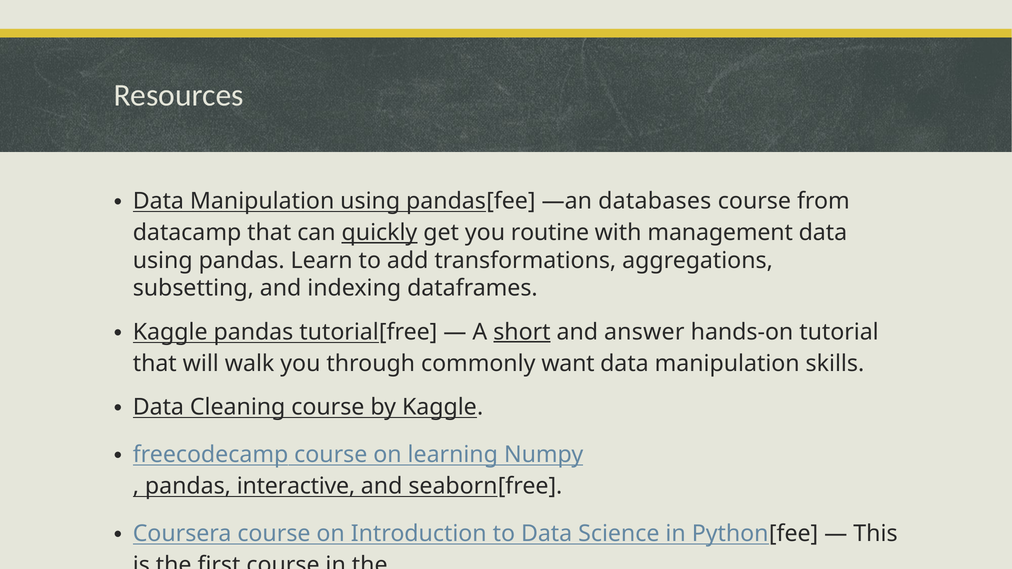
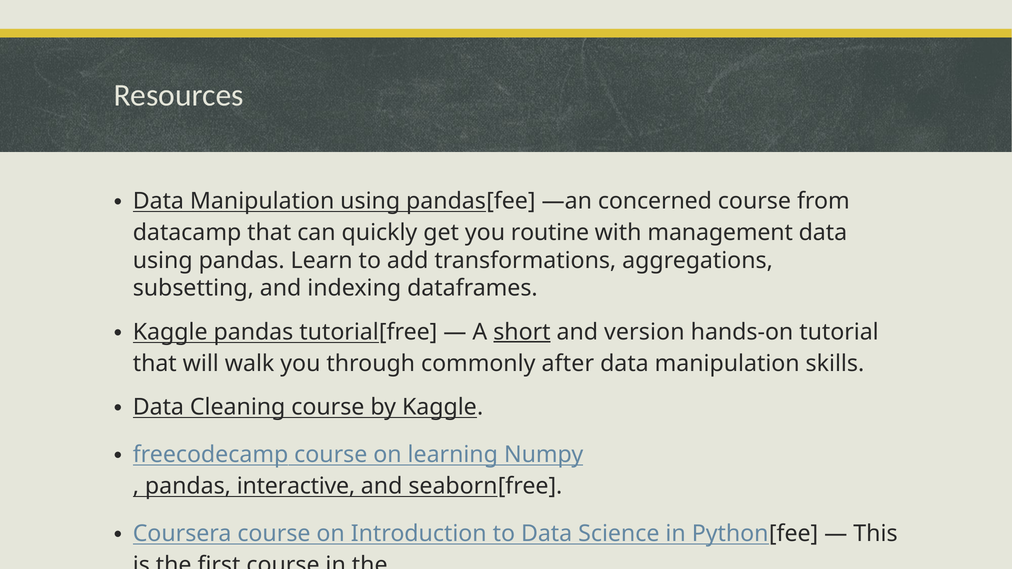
databases: databases -> concerned (655, 201)
quickly underline: present -> none (379, 233)
answer: answer -> version (644, 332)
want: want -> after (568, 364)
